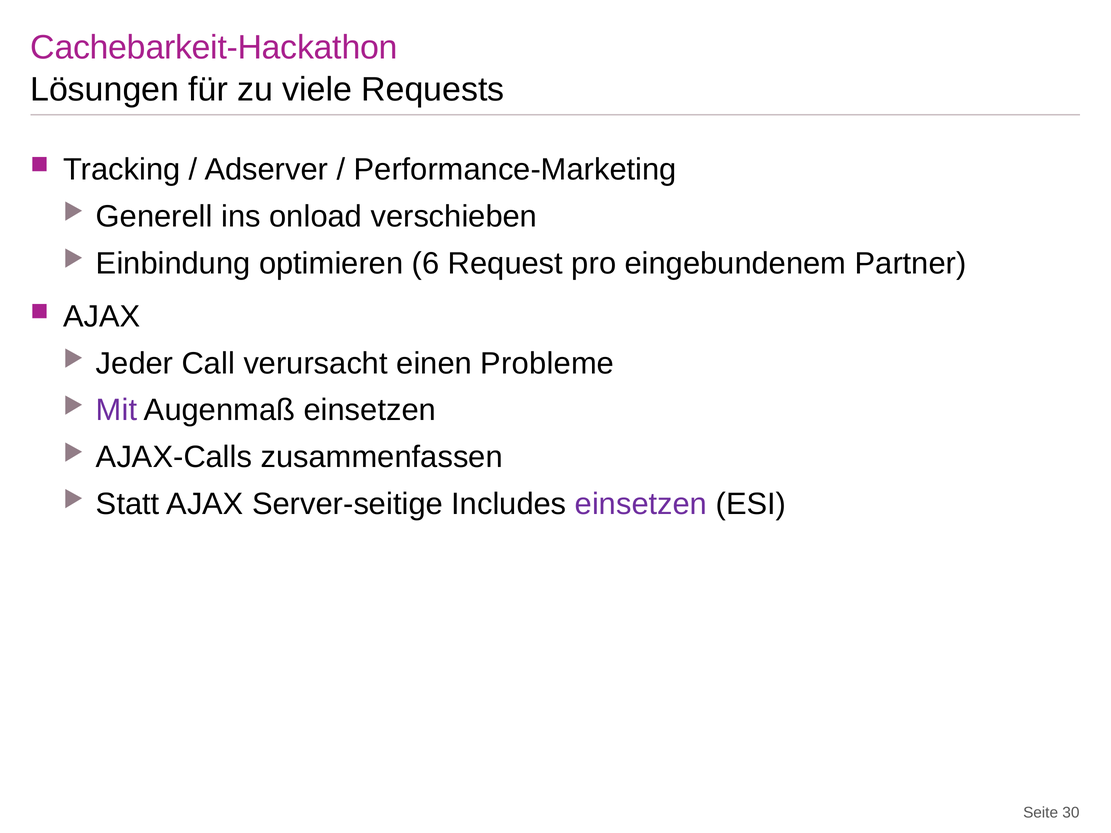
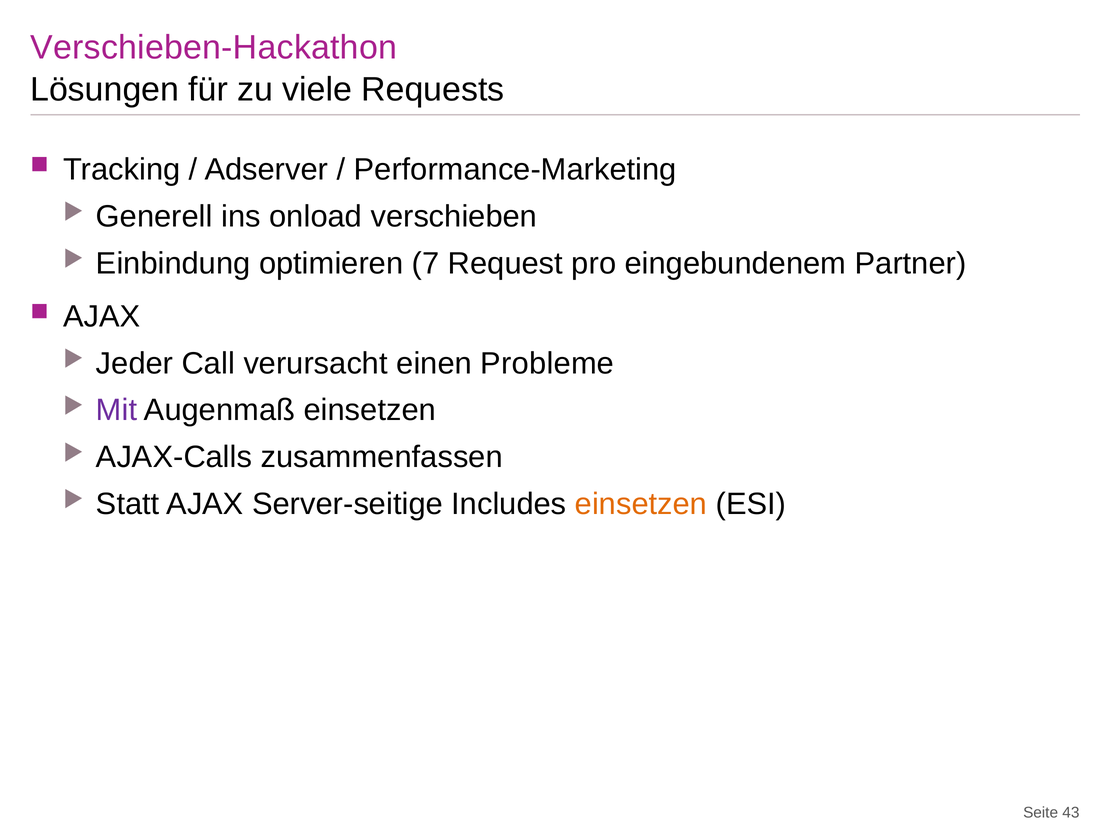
Cachebarkeit-Hackathon: Cachebarkeit-Hackathon -> Verschieben-Hackathon (214, 48)
6: 6 -> 7 (426, 264)
einsetzen colour: purple -> orange (641, 504)
30: 30 -> 43 (1071, 813)
